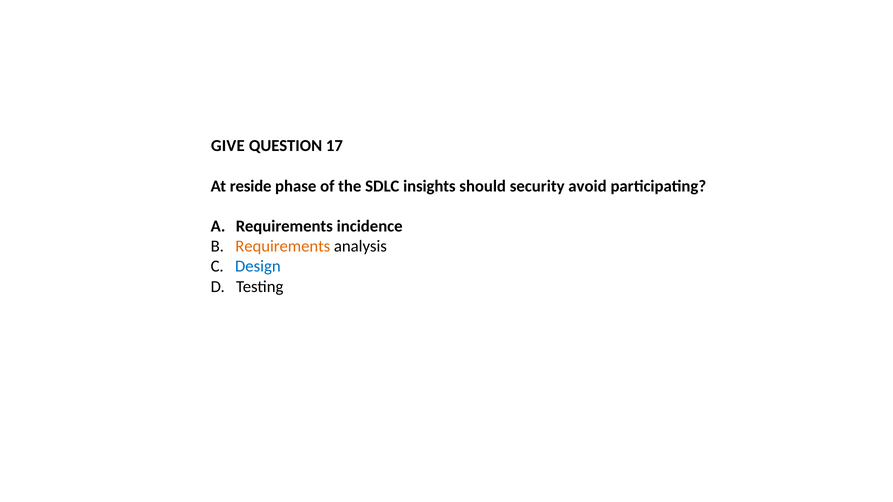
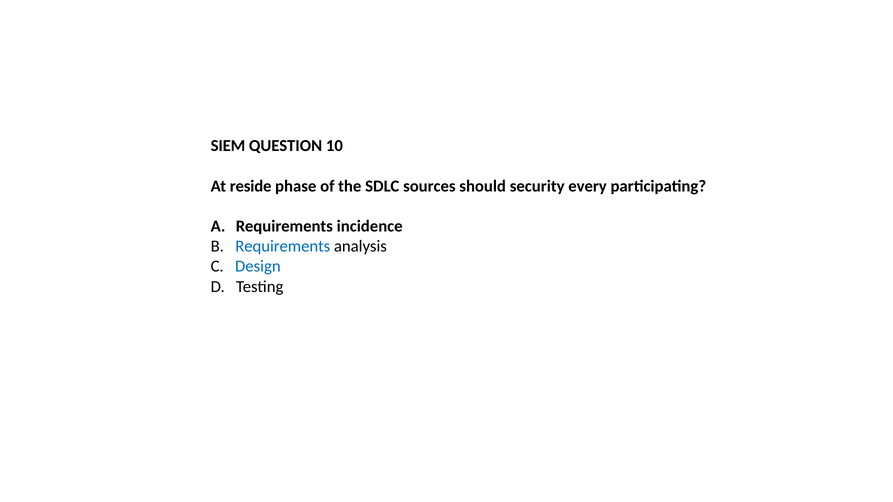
GIVE: GIVE -> SIEM (228, 146)
17: 17 -> 10 (334, 146)
insights: insights -> sources (429, 186)
avoid: avoid -> every (588, 186)
Requirements colour: orange -> blue (283, 246)
